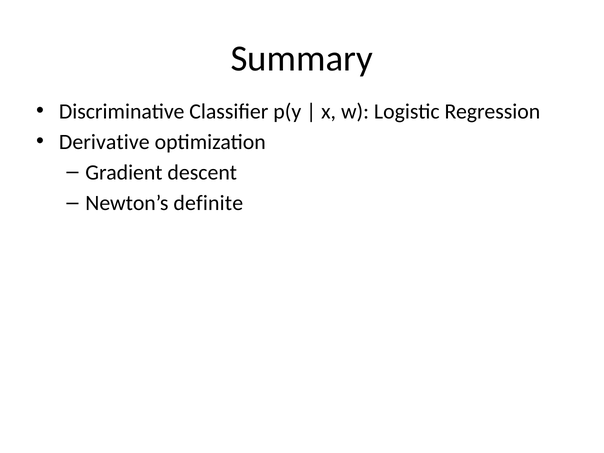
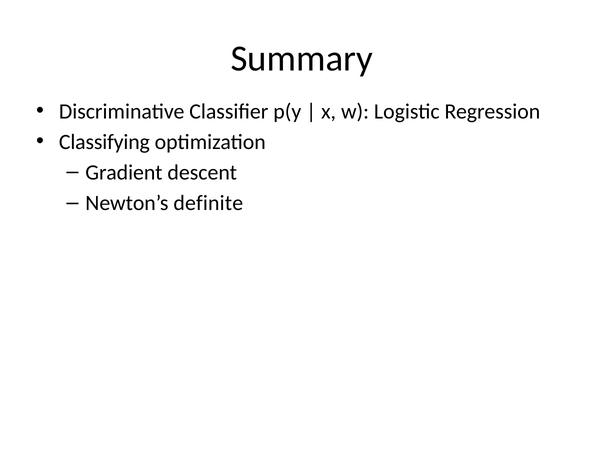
Derivative: Derivative -> Classifying (104, 142)
